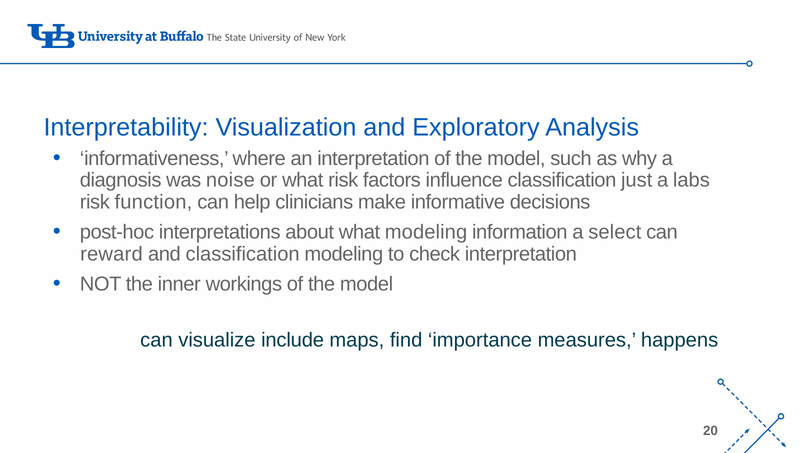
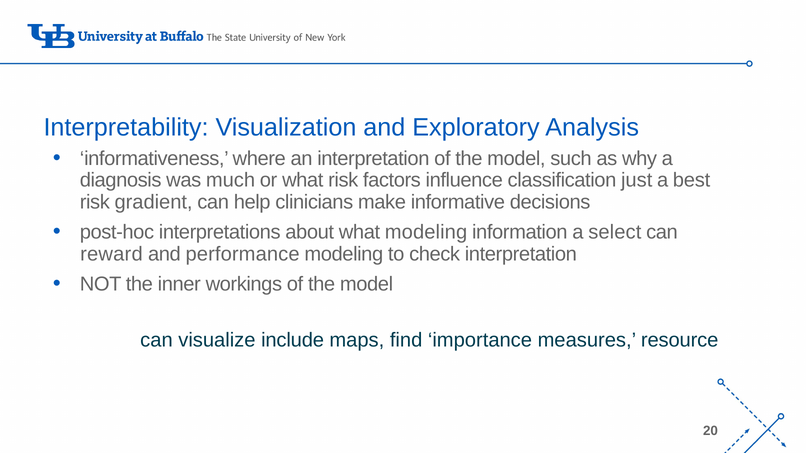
noise: noise -> much (231, 180)
labs: labs -> best (692, 180)
function: function -> gradient (154, 202)
and classification: classification -> performance (243, 254)
happens: happens -> resource (680, 340)
